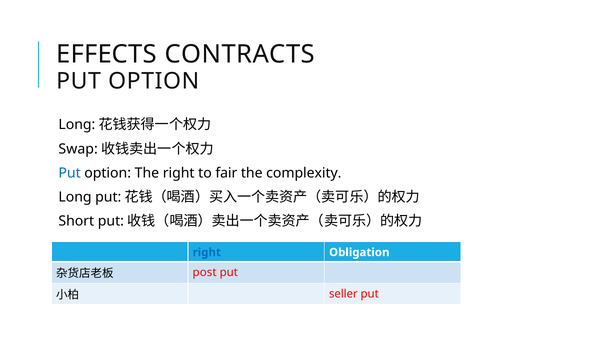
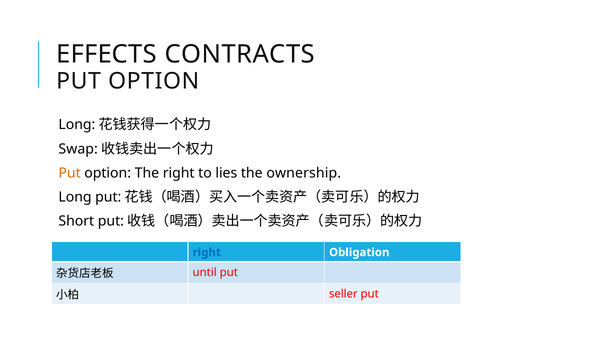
Put colour: blue -> orange (70, 173)
fair: fair -> lies (226, 173)
complexity: complexity -> ownership (304, 173)
post: post -> until (205, 273)
